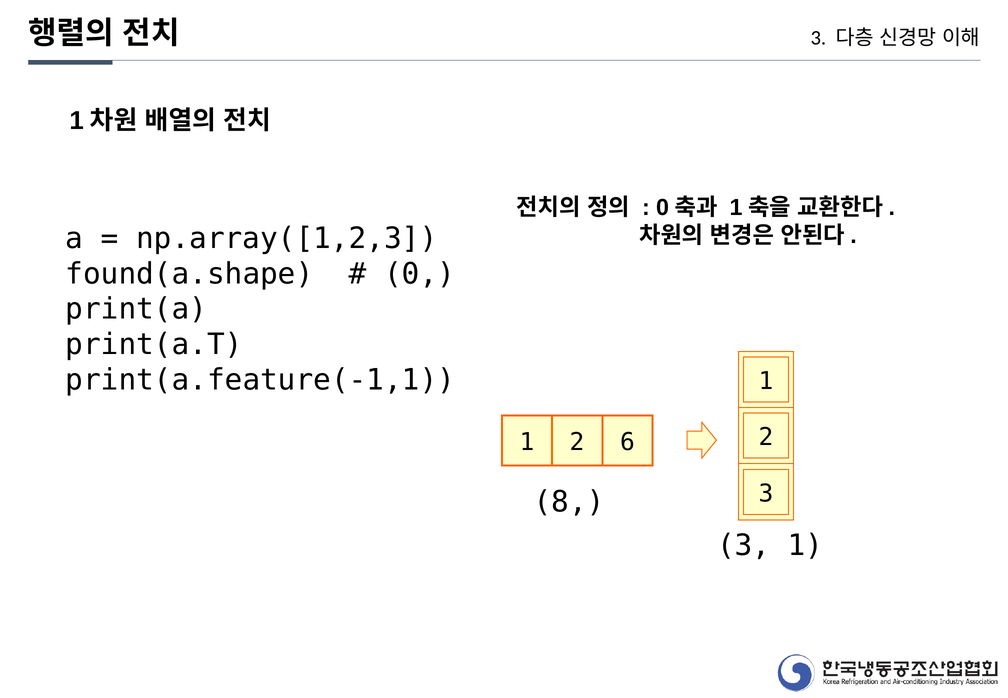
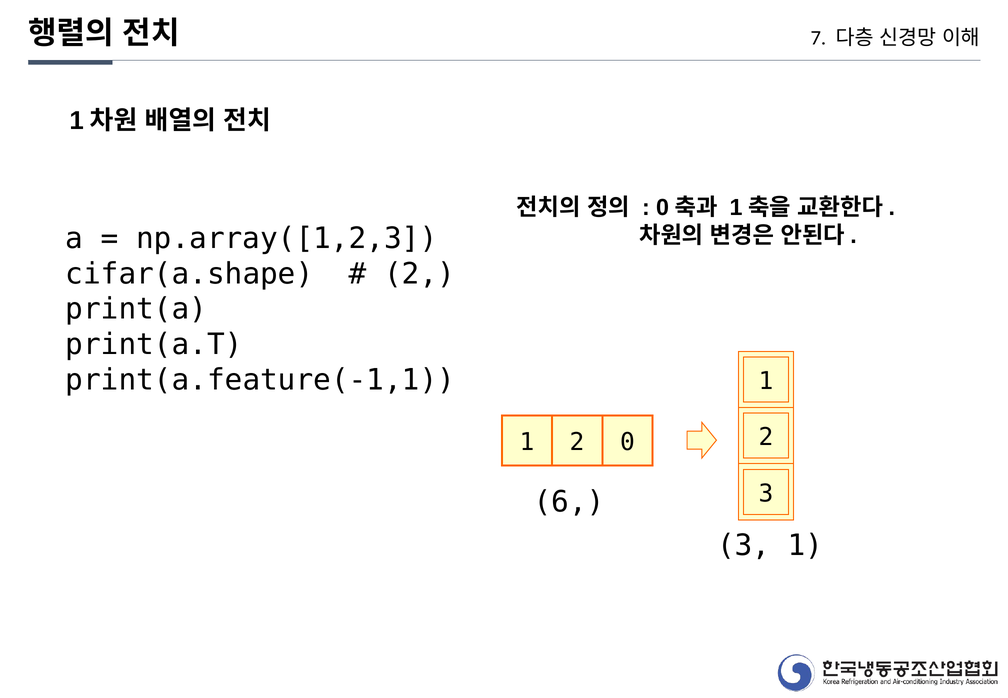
3: 3 -> 7 (818, 38)
found(a.shape: found(a.shape -> cifar(a.shape (189, 274)
0: 0 -> 2 (420, 274)
6: 6 -> 0 (627, 442)
8: 8 -> 6 (569, 502)
